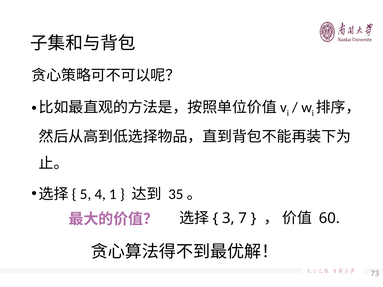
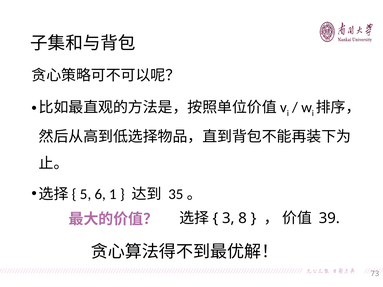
4: 4 -> 6 (100, 194)
7: 7 -> 8 (243, 218)
60: 60 -> 39 (329, 218)
